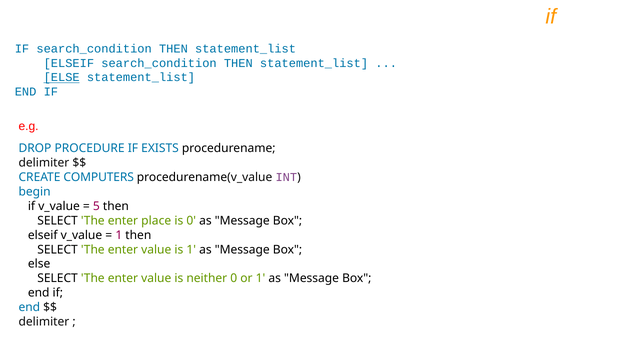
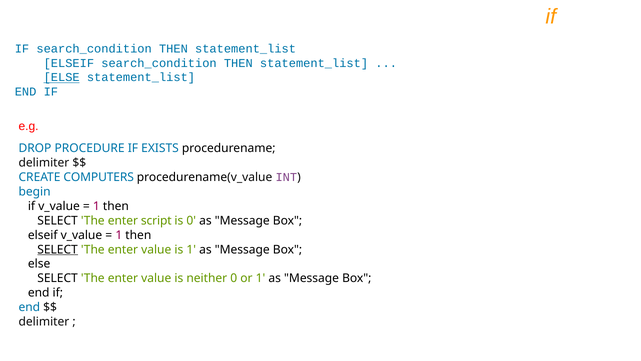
5: 5 -> 1 (96, 206)
place: place -> script (156, 220)
SELECT underline: none -> present (58, 249)
